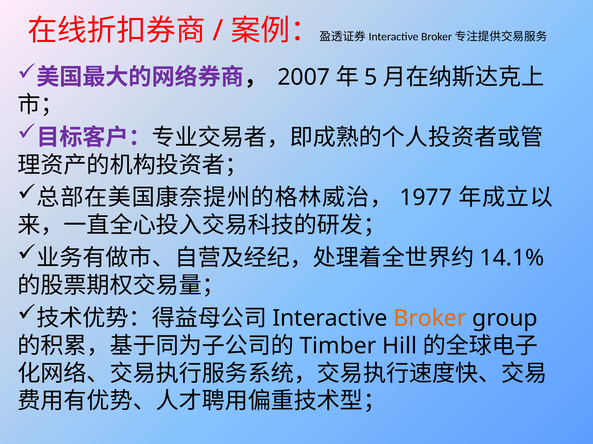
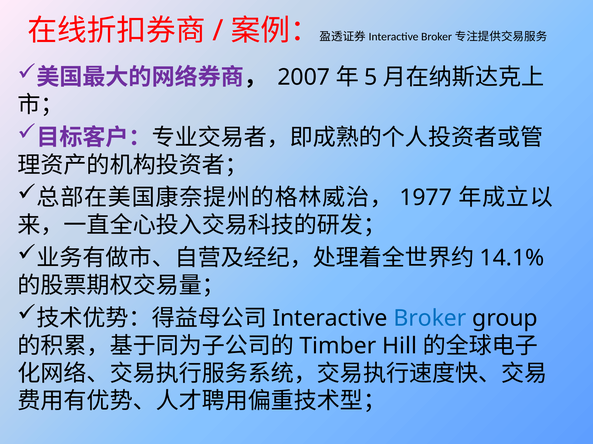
Broker colour: orange -> blue (430, 319)
